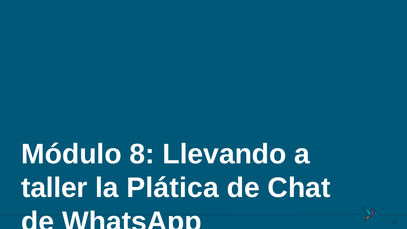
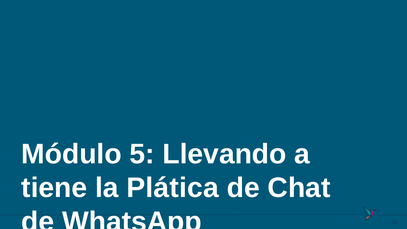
8: 8 -> 5 (142, 154)
taller: taller -> tiene (54, 188)
